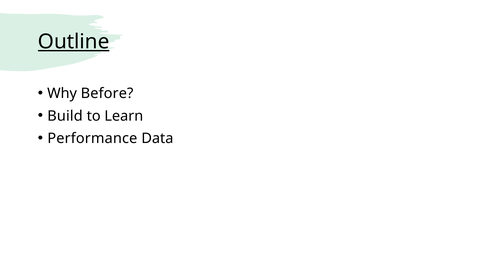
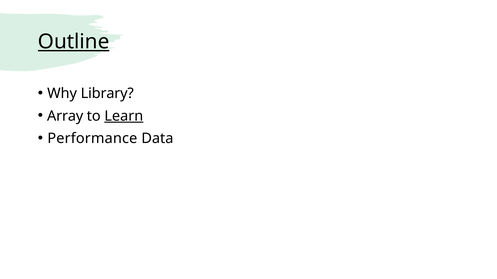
Before: Before -> Library (107, 94)
Build: Build -> Array (65, 116)
Learn underline: none -> present (124, 116)
